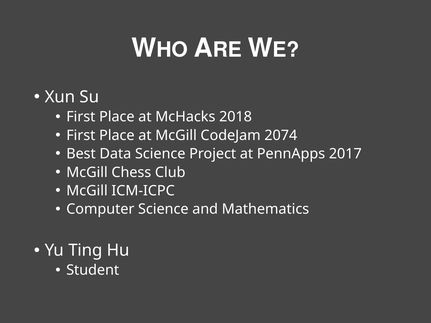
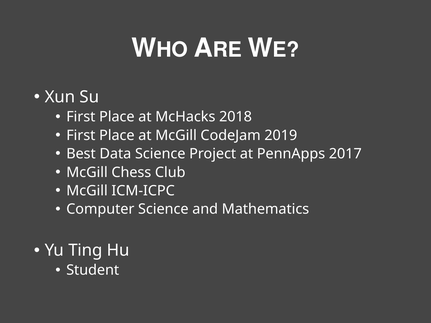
2074: 2074 -> 2019 (281, 135)
